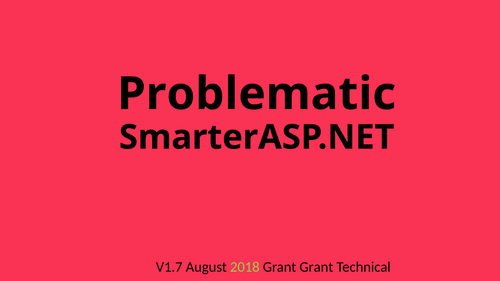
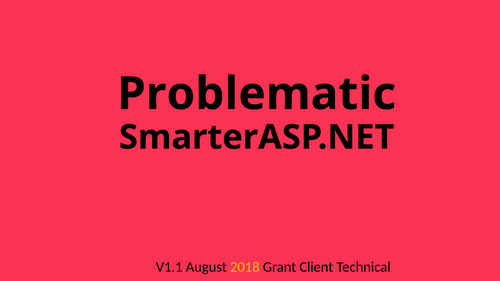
V1.7: V1.7 -> V1.1 (169, 267)
2018 colour: light green -> yellow (245, 267)
Grant Grant: Grant -> Client (316, 267)
